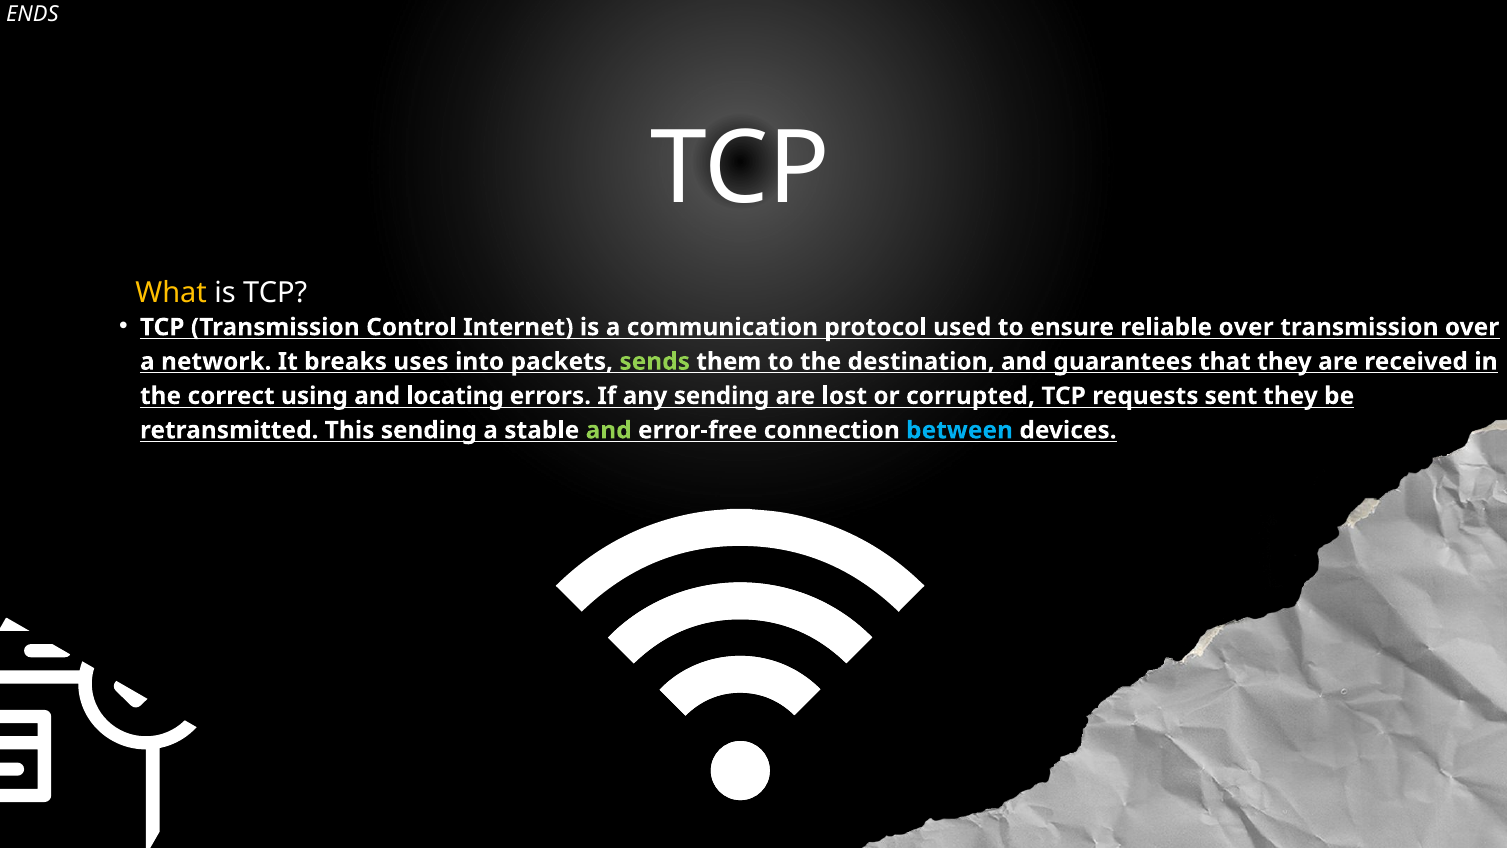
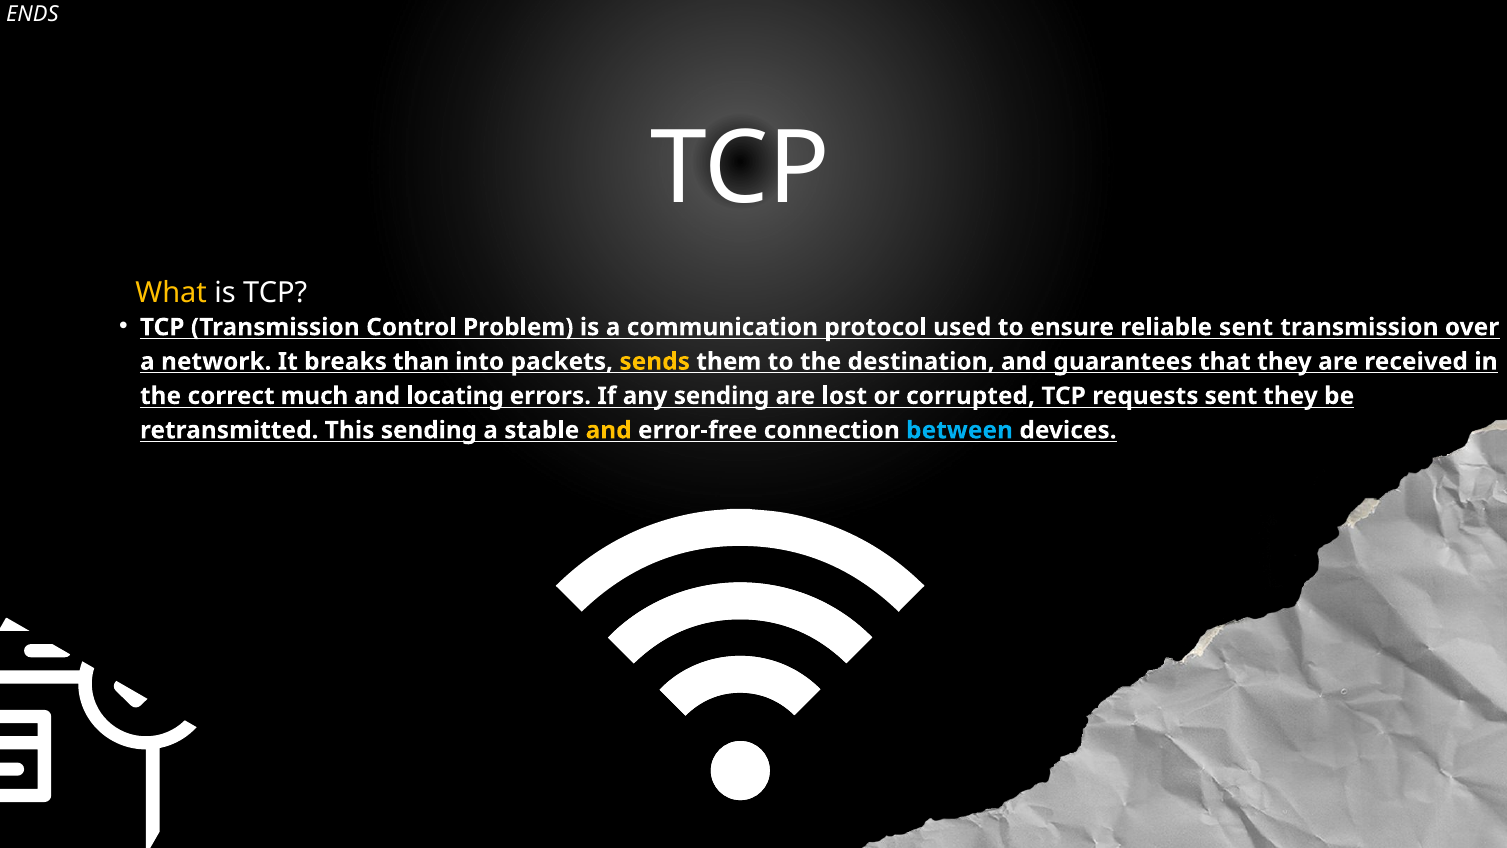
Internet: Internet -> Problem (518, 327)
reliable over: over -> sent (1246, 327)
uses: uses -> than (421, 361)
sends colour: light green -> yellow (655, 361)
using: using -> much (314, 396)
and colour: light green -> yellow (609, 430)
